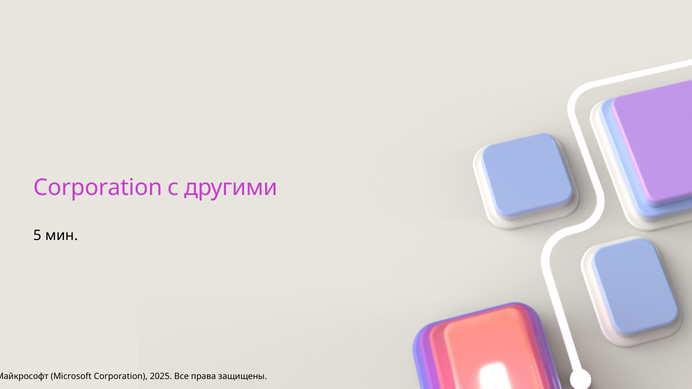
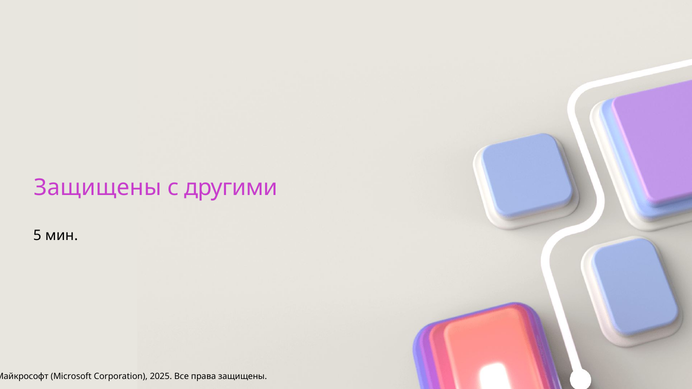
Corporation: Corporation -> Защищены (98, 188)
